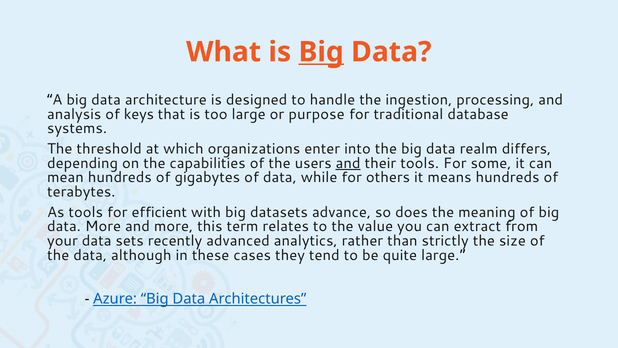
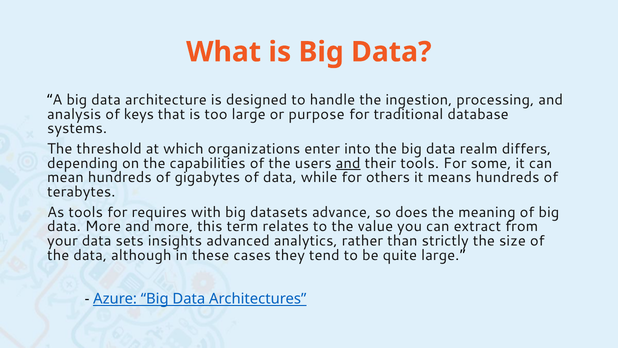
Big underline: present -> none (321, 52)
efficient: efficient -> requires (159, 212)
recently: recently -> insights (175, 241)
